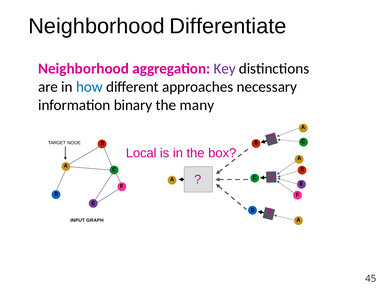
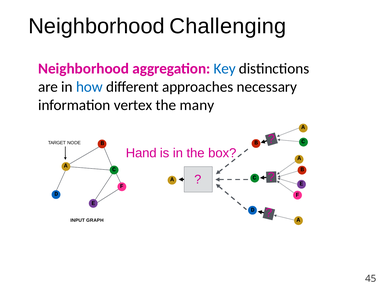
Differentiate: Differentiate -> Challenging (228, 26)
Key colour: purple -> blue (225, 69)
binary: binary -> vertex (133, 105)
Local: Local -> Hand (141, 153)
